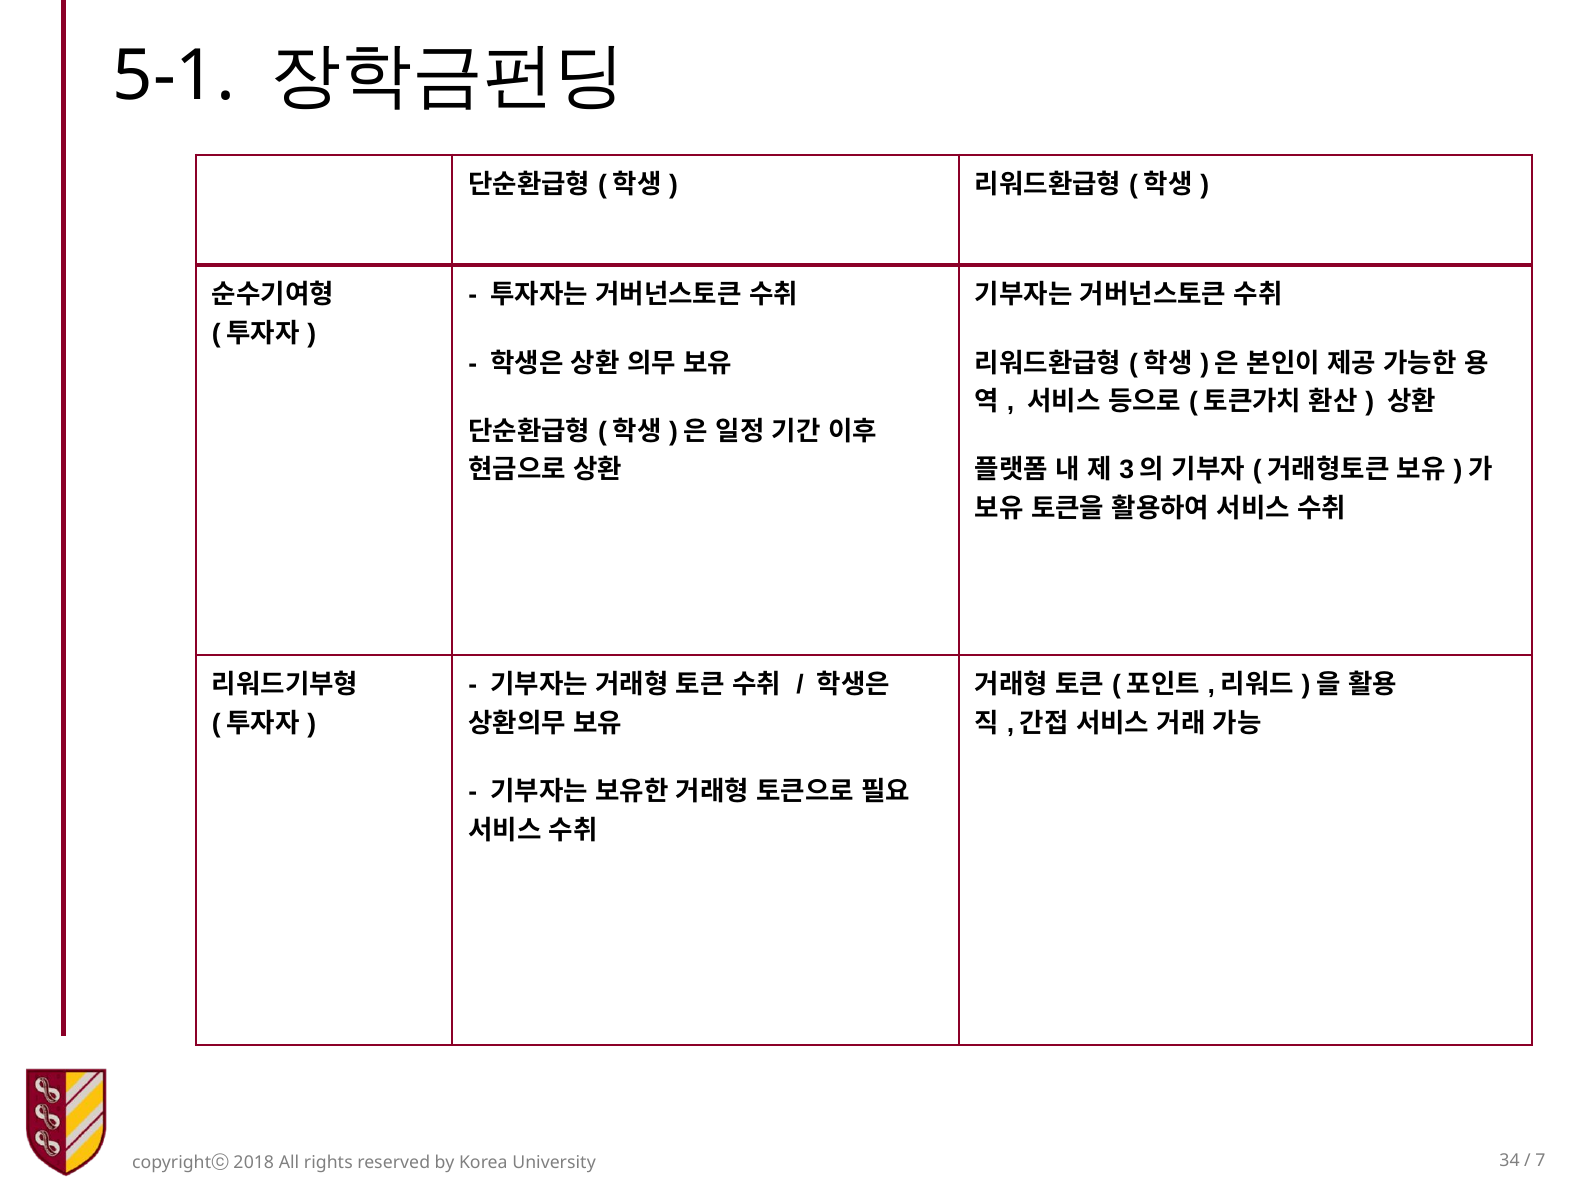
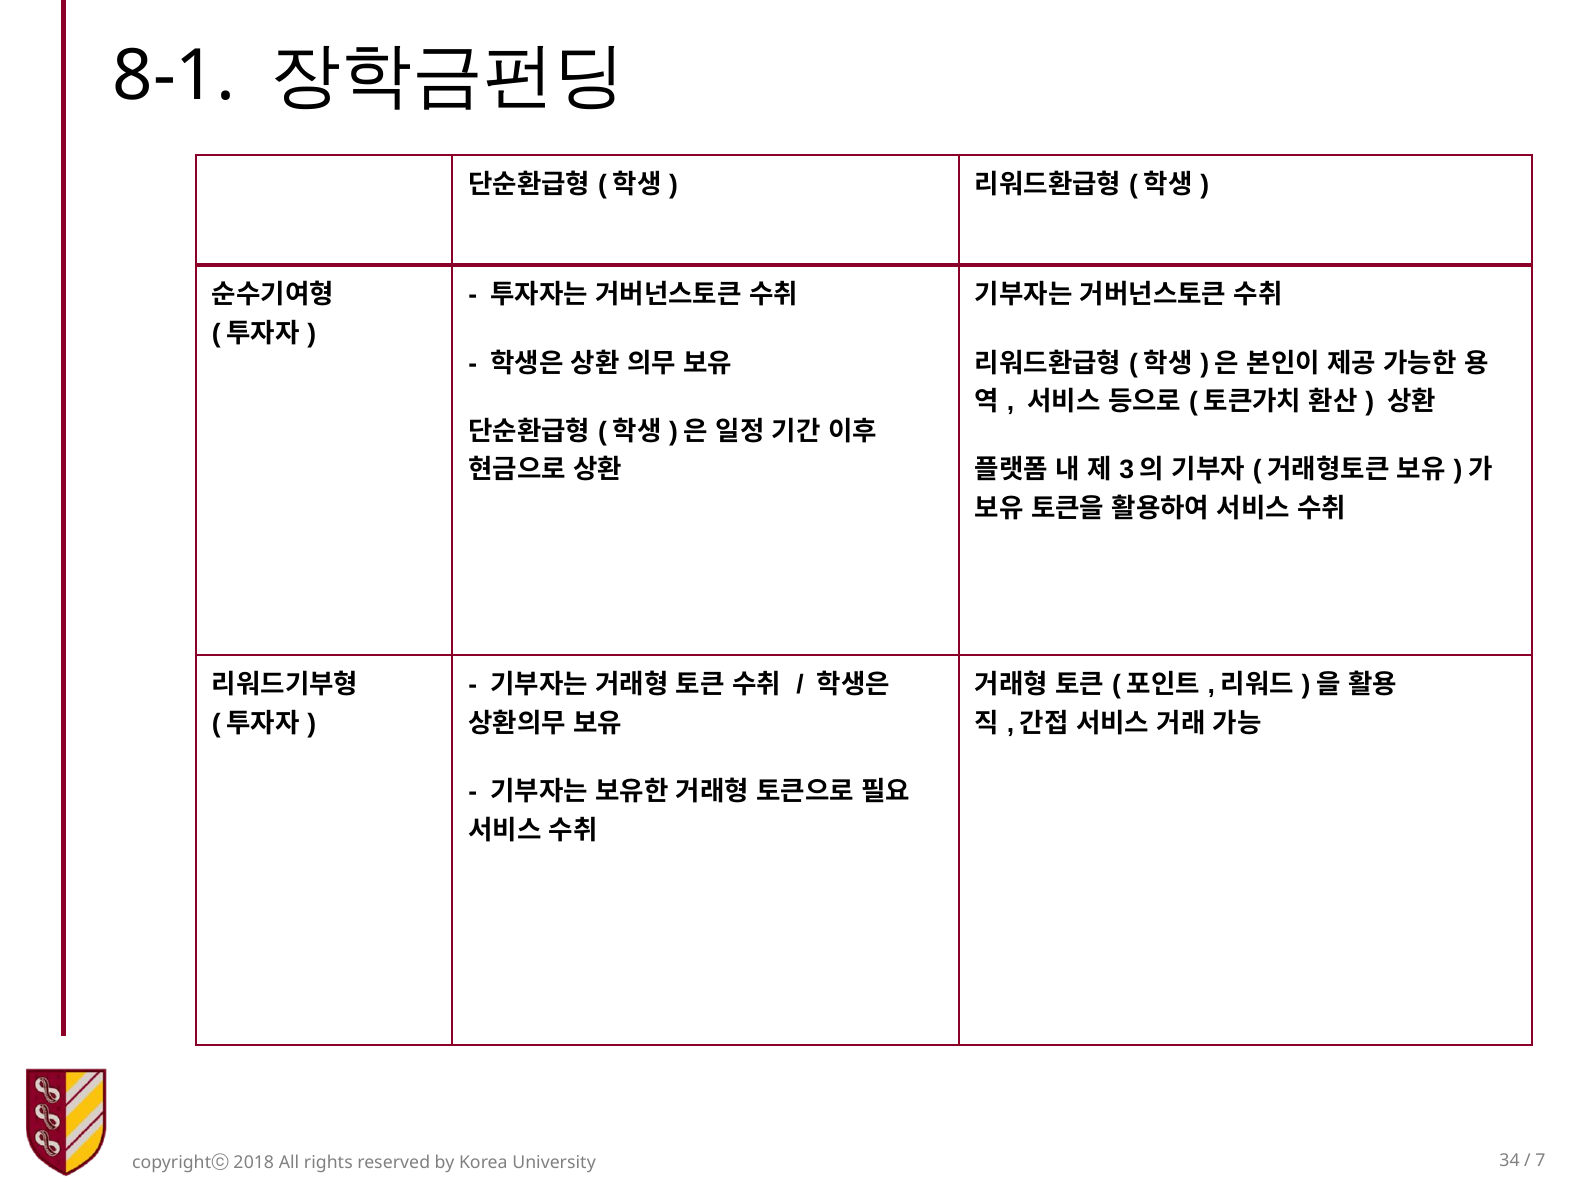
5-1: 5-1 -> 8-1 (174, 76)
